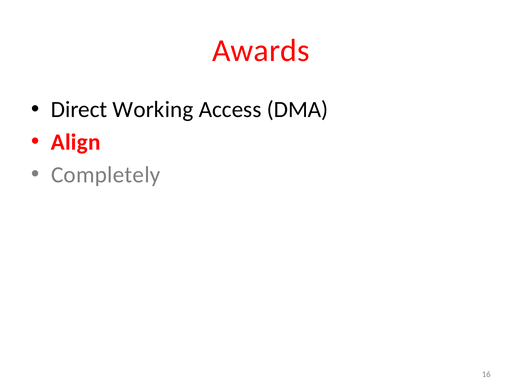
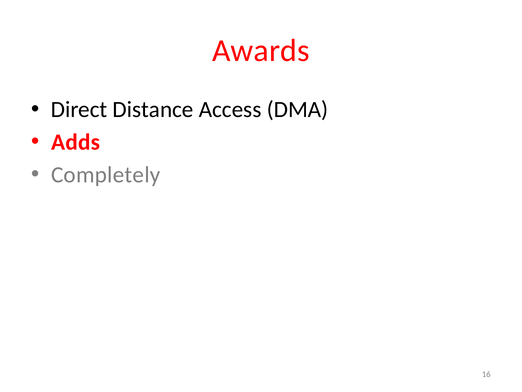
Working: Working -> Distance (153, 110)
Align: Align -> Adds (76, 142)
